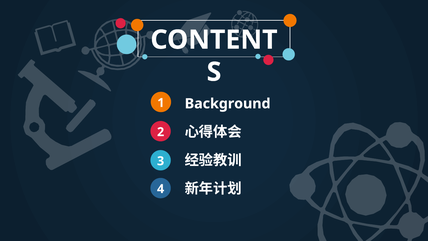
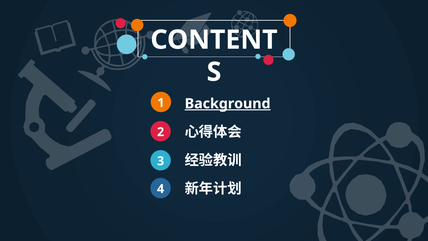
Background underline: none -> present (228, 104)
